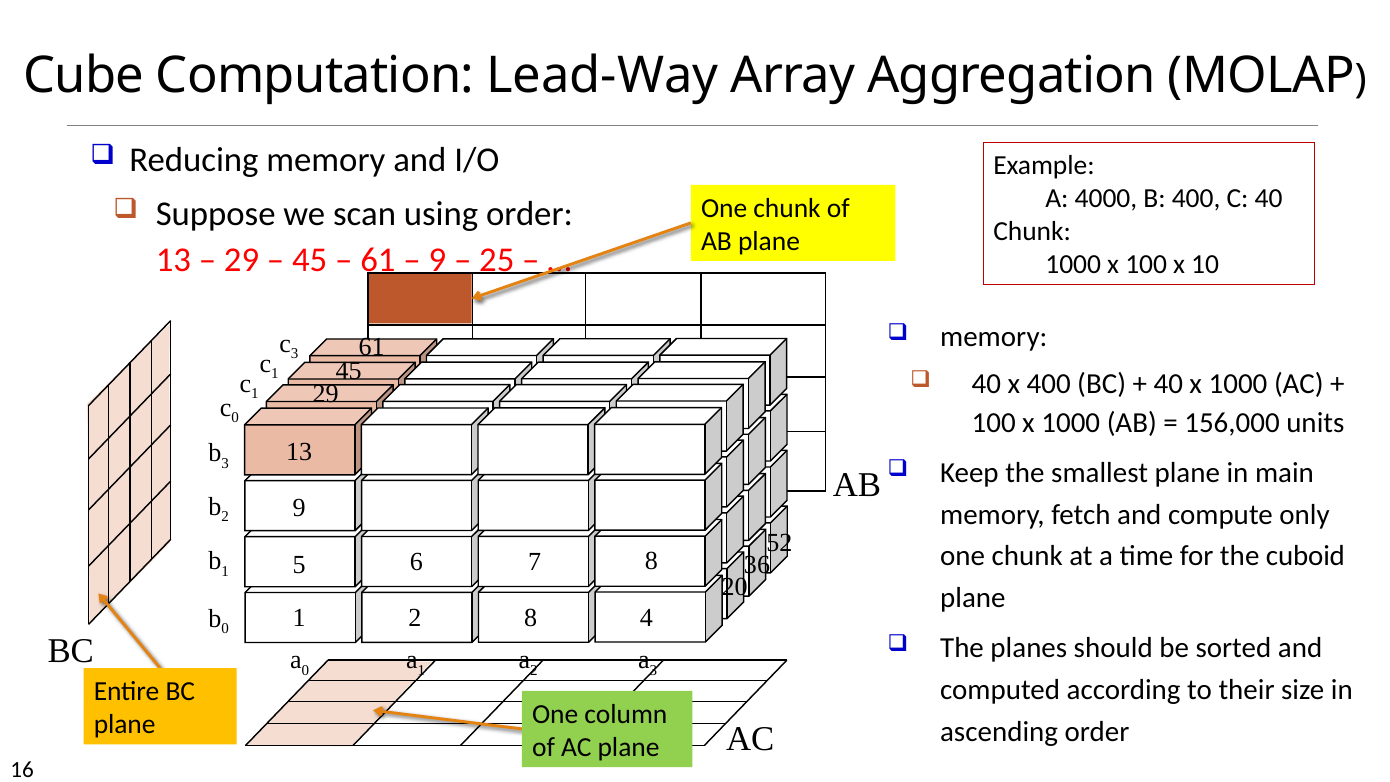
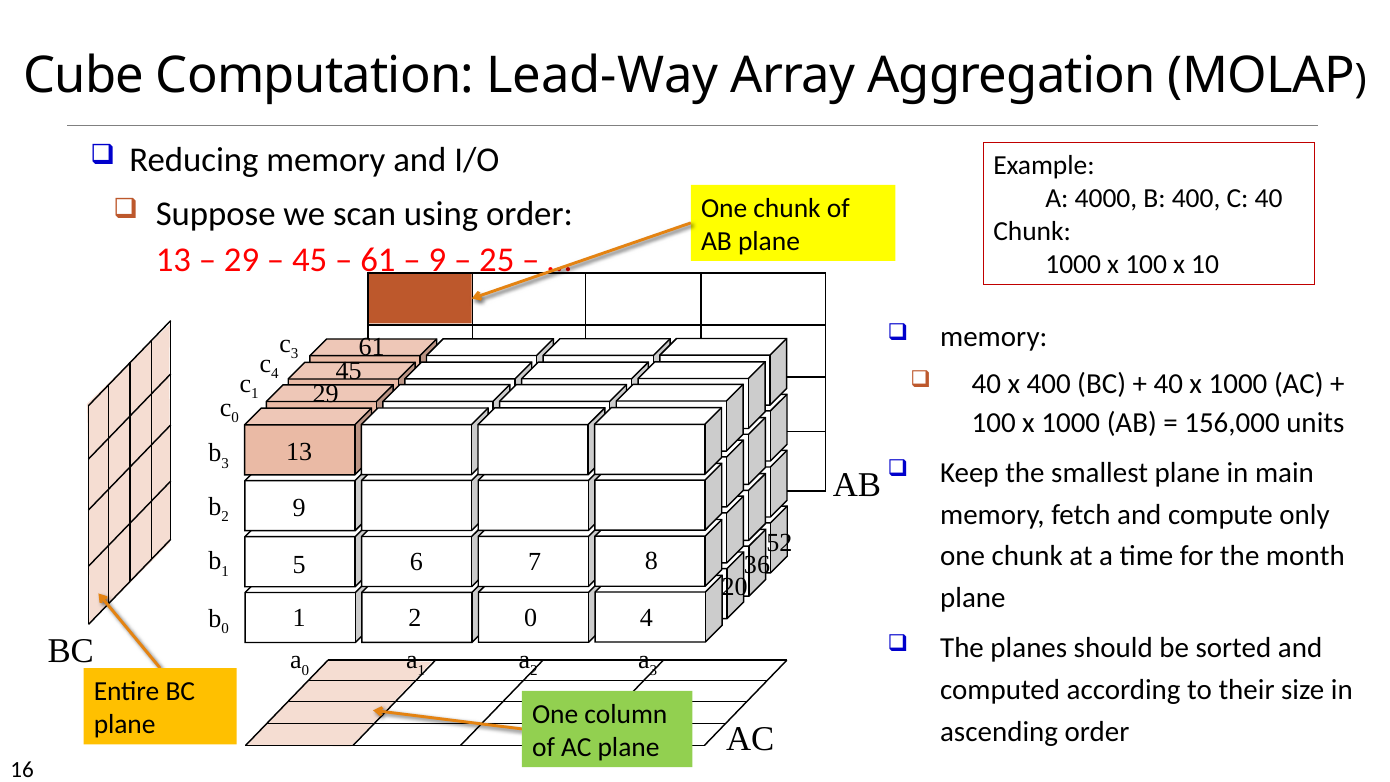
1: 1 -> 4 (275, 374)
cuboid: cuboid -> month (1305, 556)
2 8: 8 -> 0 (531, 617)
